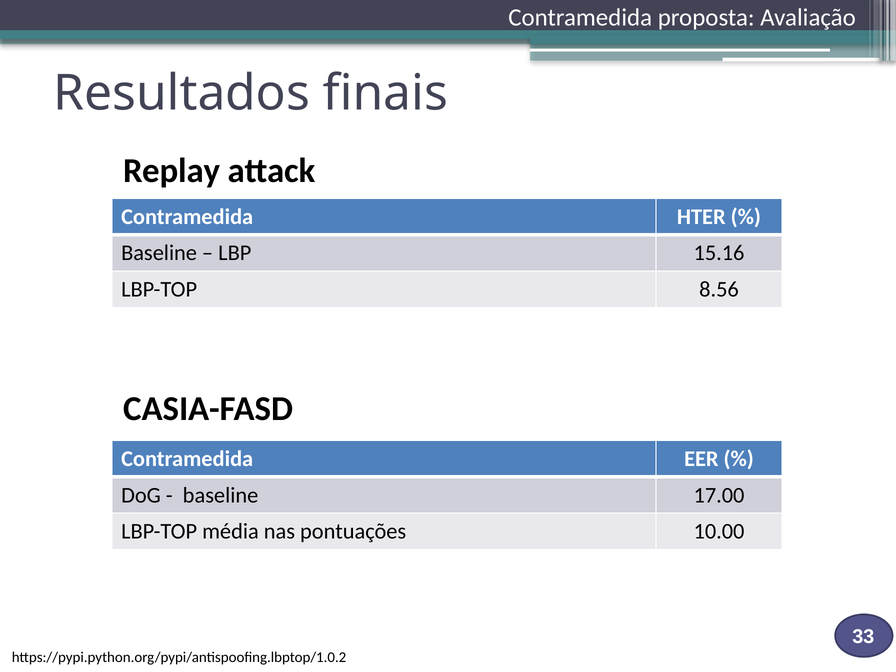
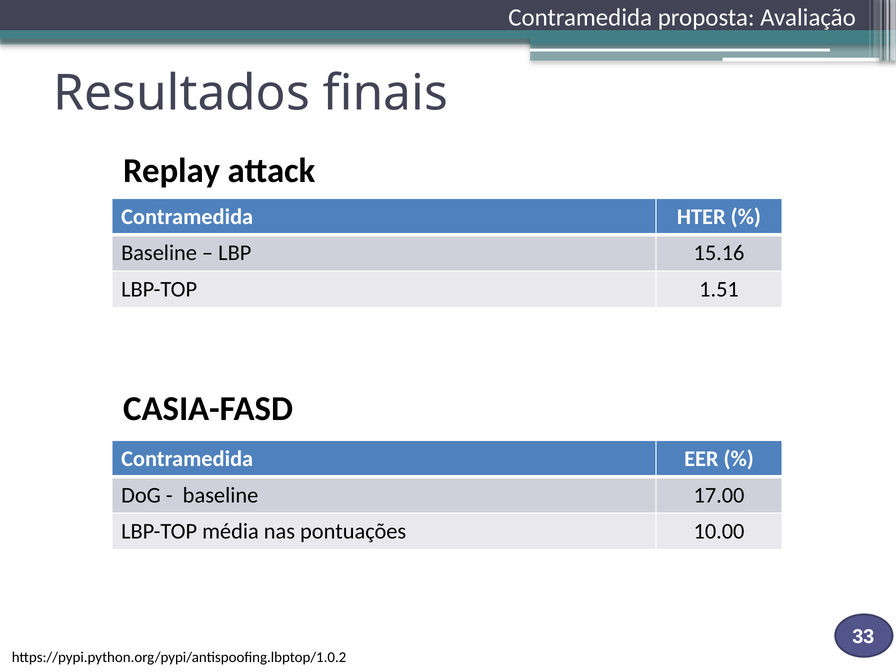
8.56: 8.56 -> 1.51 (719, 289)
